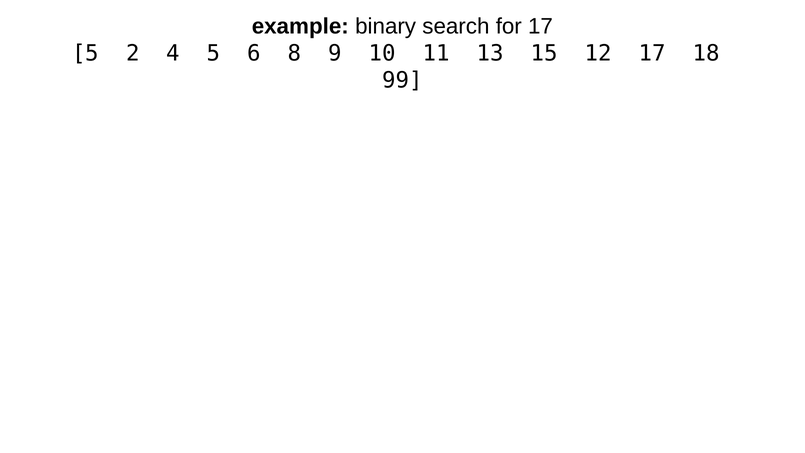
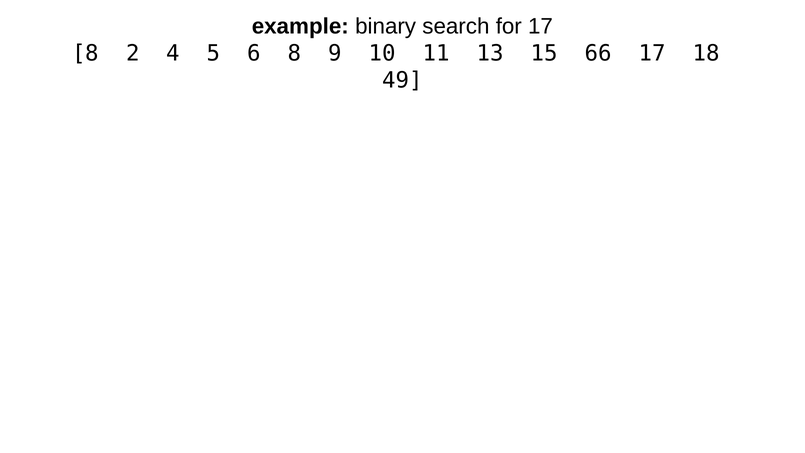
5: 5 -> 8 (85, 53)
12: 12 -> 66 (598, 53)
99: 99 -> 49 (403, 80)
